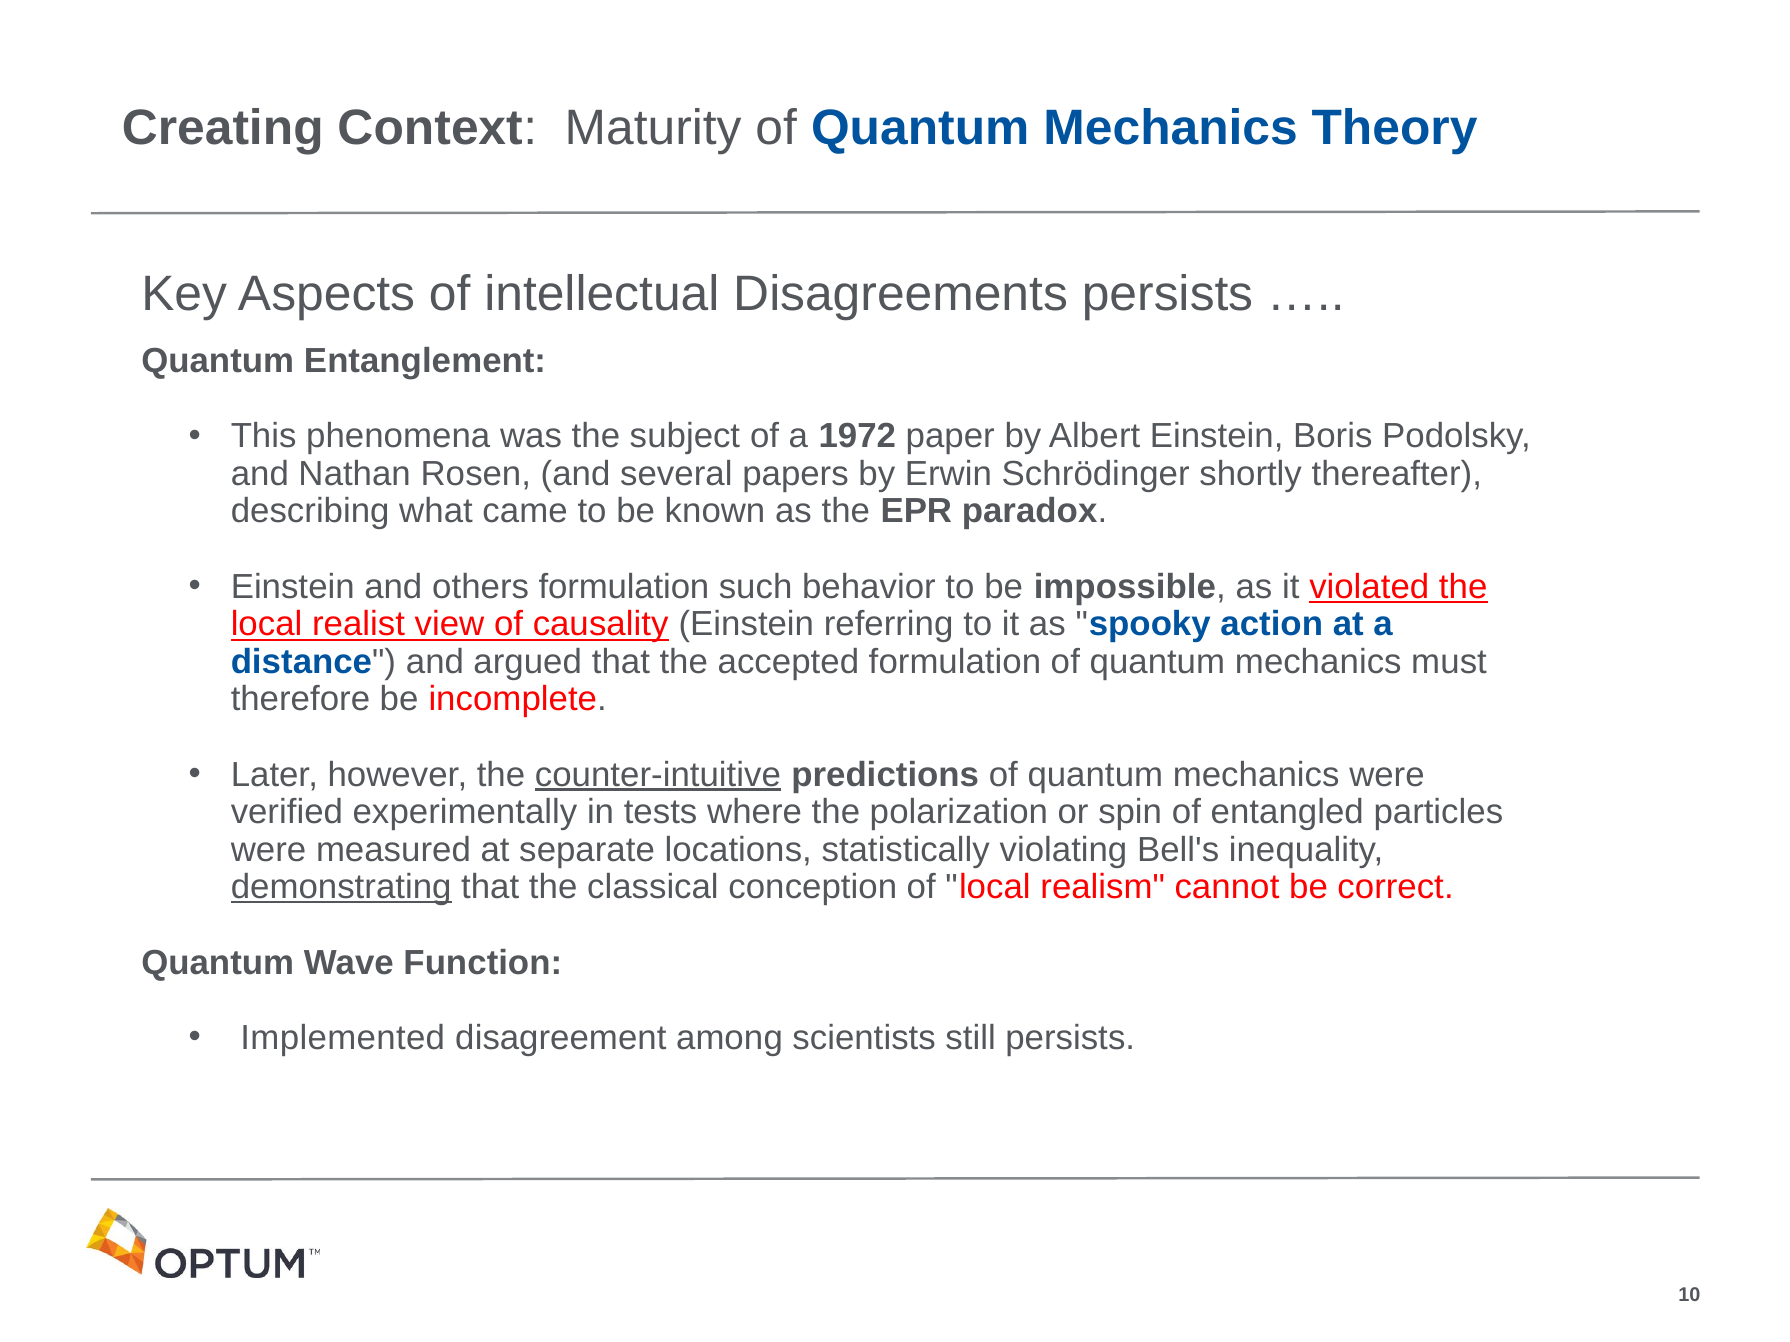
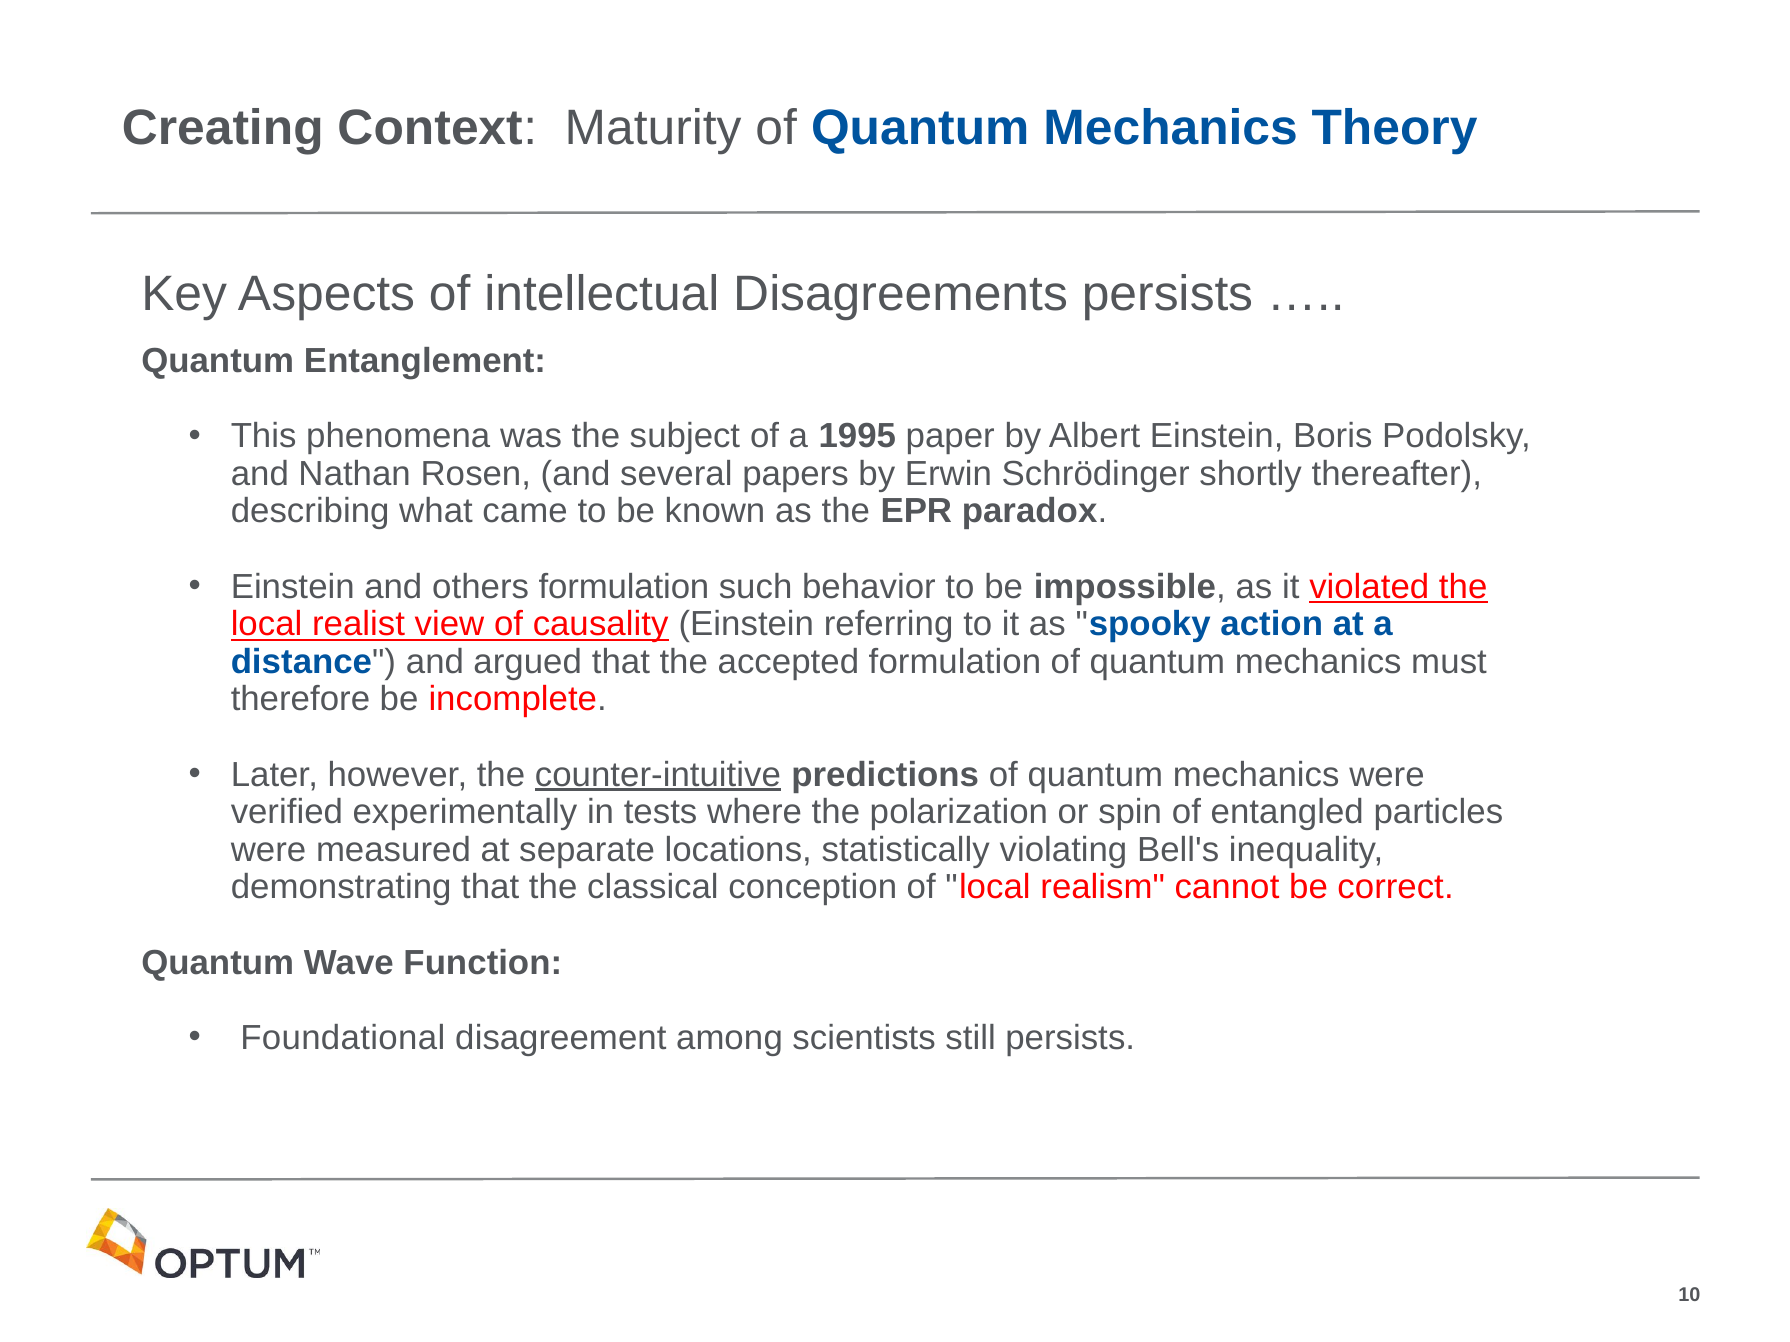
1972: 1972 -> 1995 (857, 436)
demonstrating underline: present -> none (341, 888)
Implemented: Implemented -> Foundational (343, 1038)
